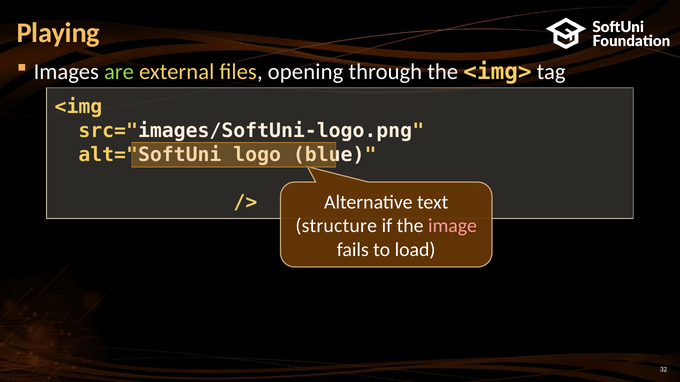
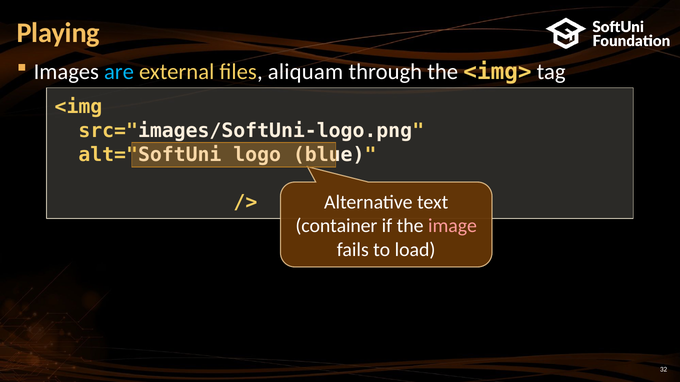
are colour: light green -> light blue (119, 72)
opening: opening -> aliquam (305, 72)
structure: structure -> container (336, 226)
